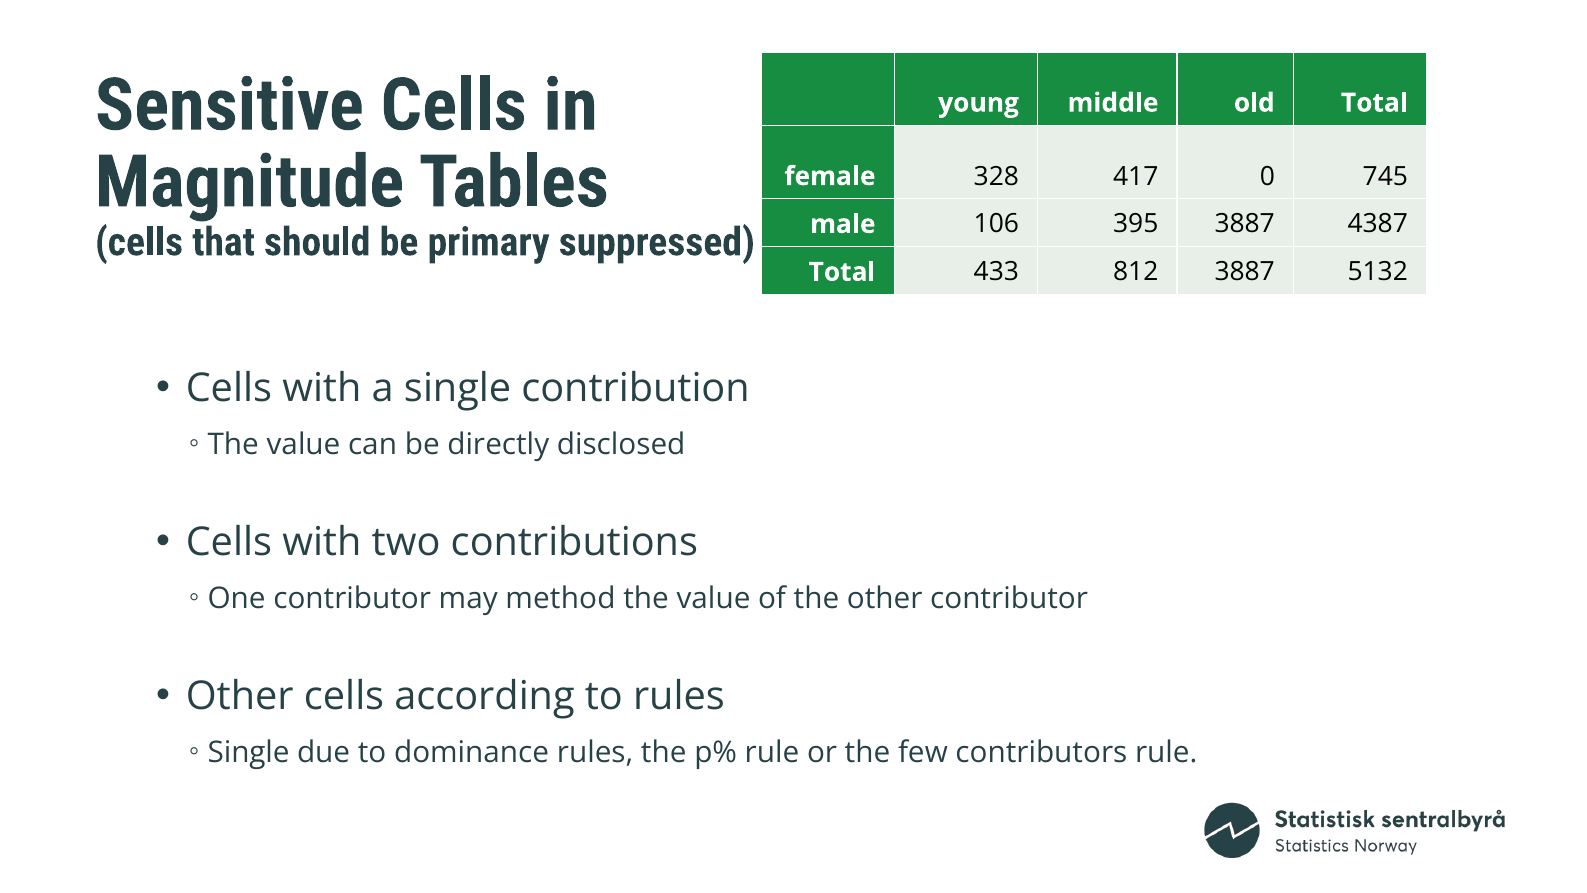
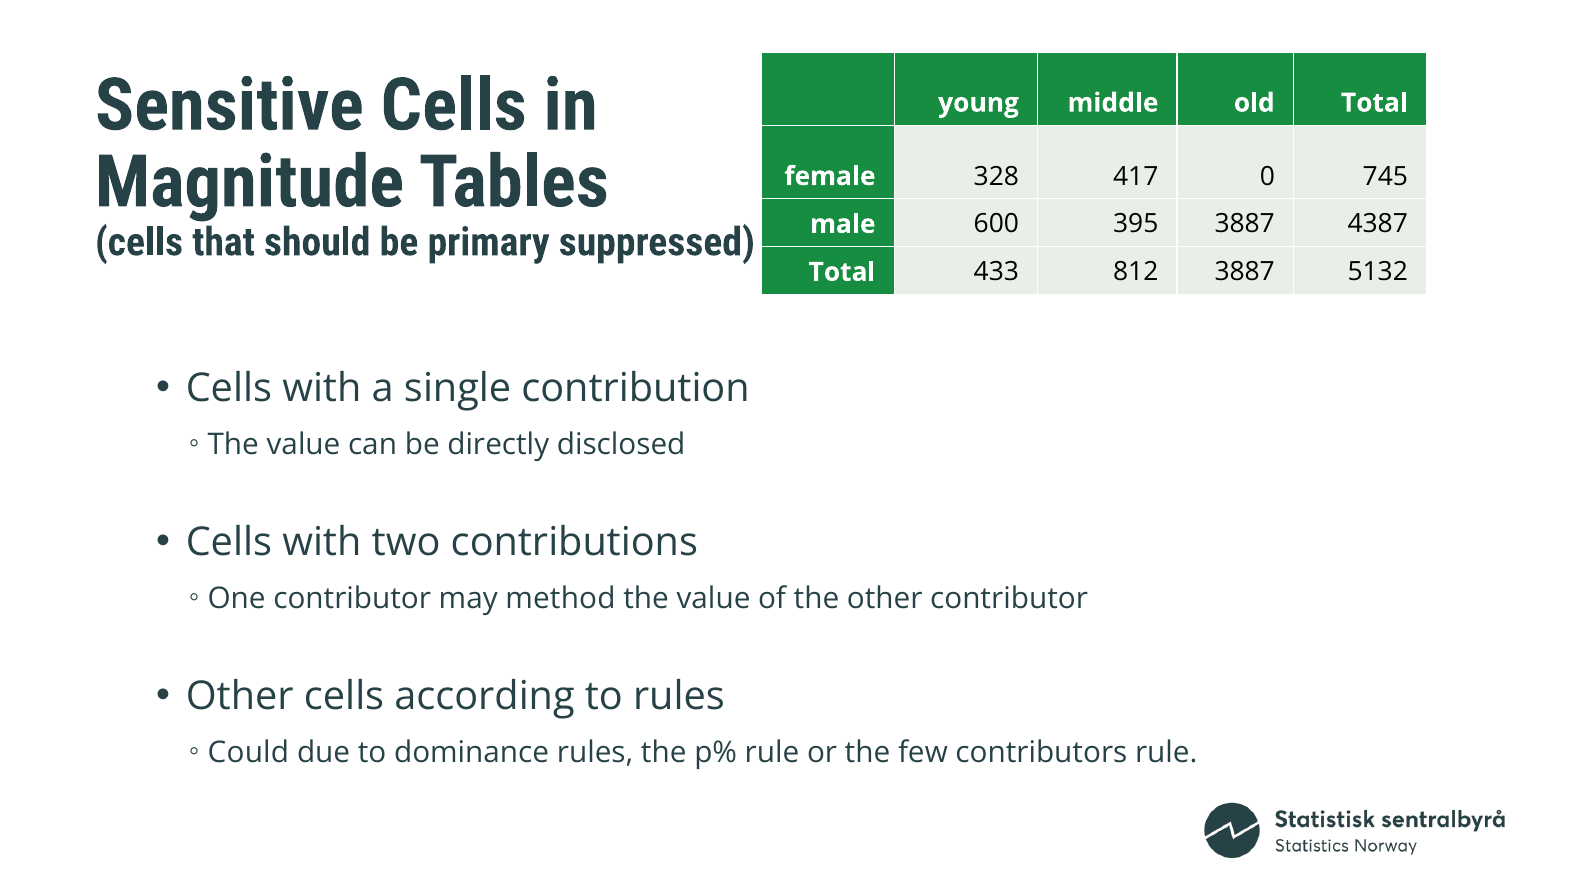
106: 106 -> 600 (996, 224)
Single: Single -> Could (248, 752)
